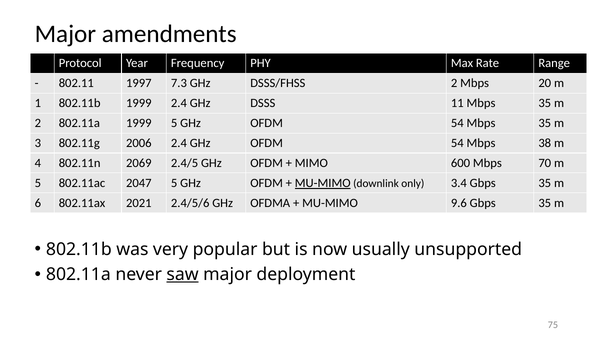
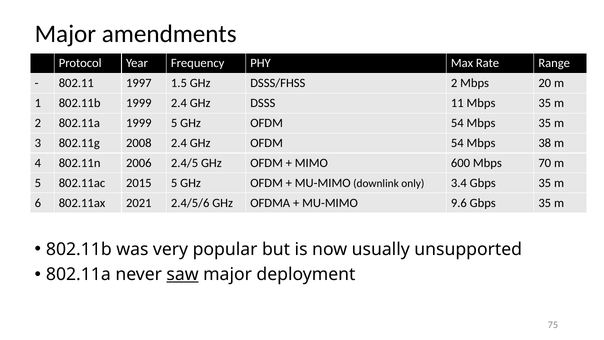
7.3: 7.3 -> 1.5 (179, 83)
2006: 2006 -> 2008 (139, 143)
2069: 2069 -> 2006 (139, 163)
2047: 2047 -> 2015 (139, 183)
MU-MIMO underline: present -> none (323, 183)
